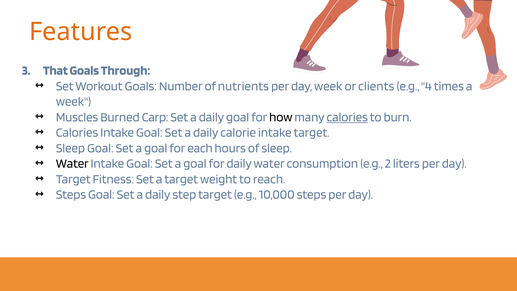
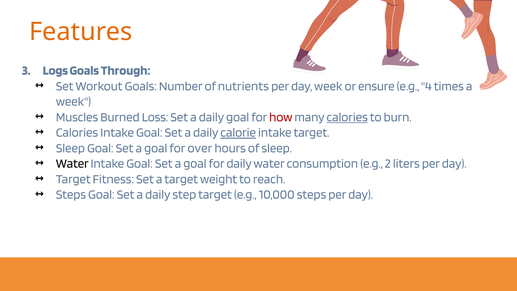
That: That -> Logs (55, 71)
clients: clients -> ensure (376, 86)
Carp: Carp -> Loss (155, 117)
how colour: black -> red (281, 117)
calorie underline: none -> present (238, 133)
each: each -> over (200, 148)
